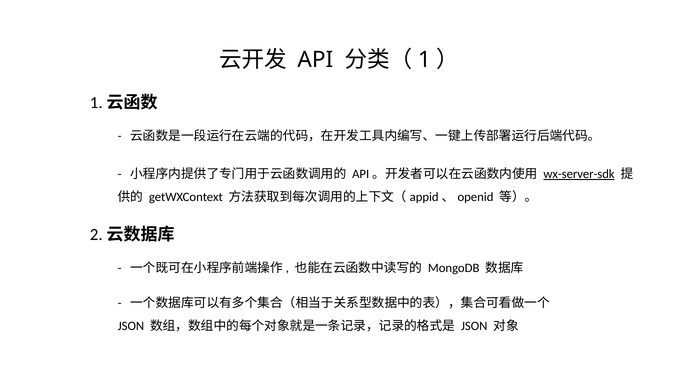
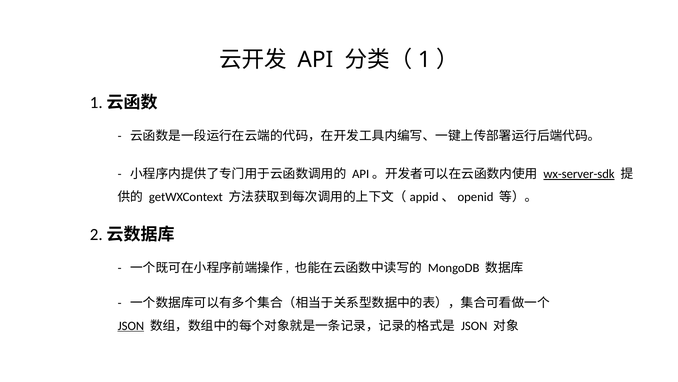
JSON underline: none -> present (131, 325)
